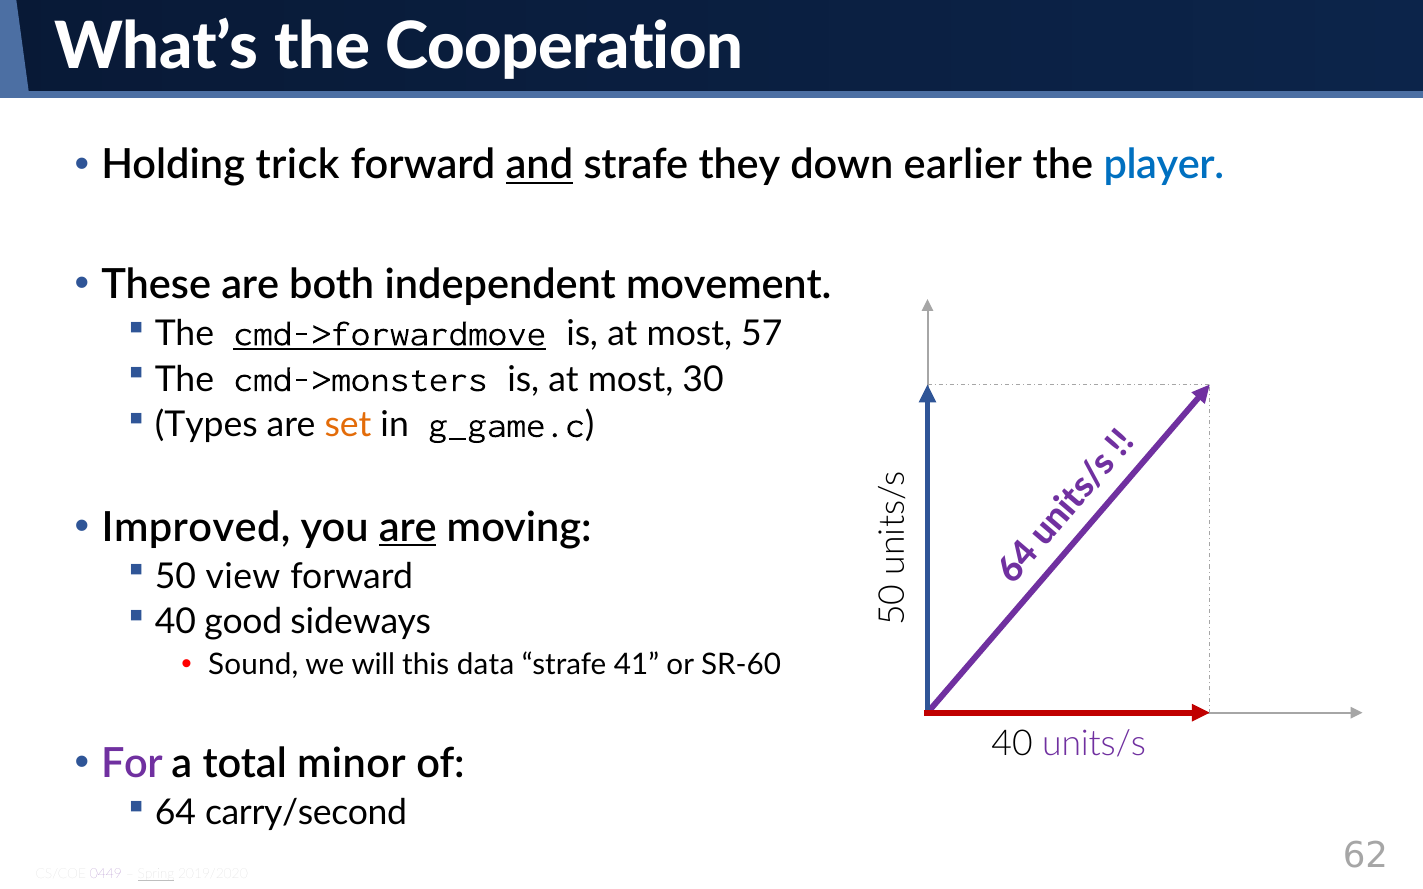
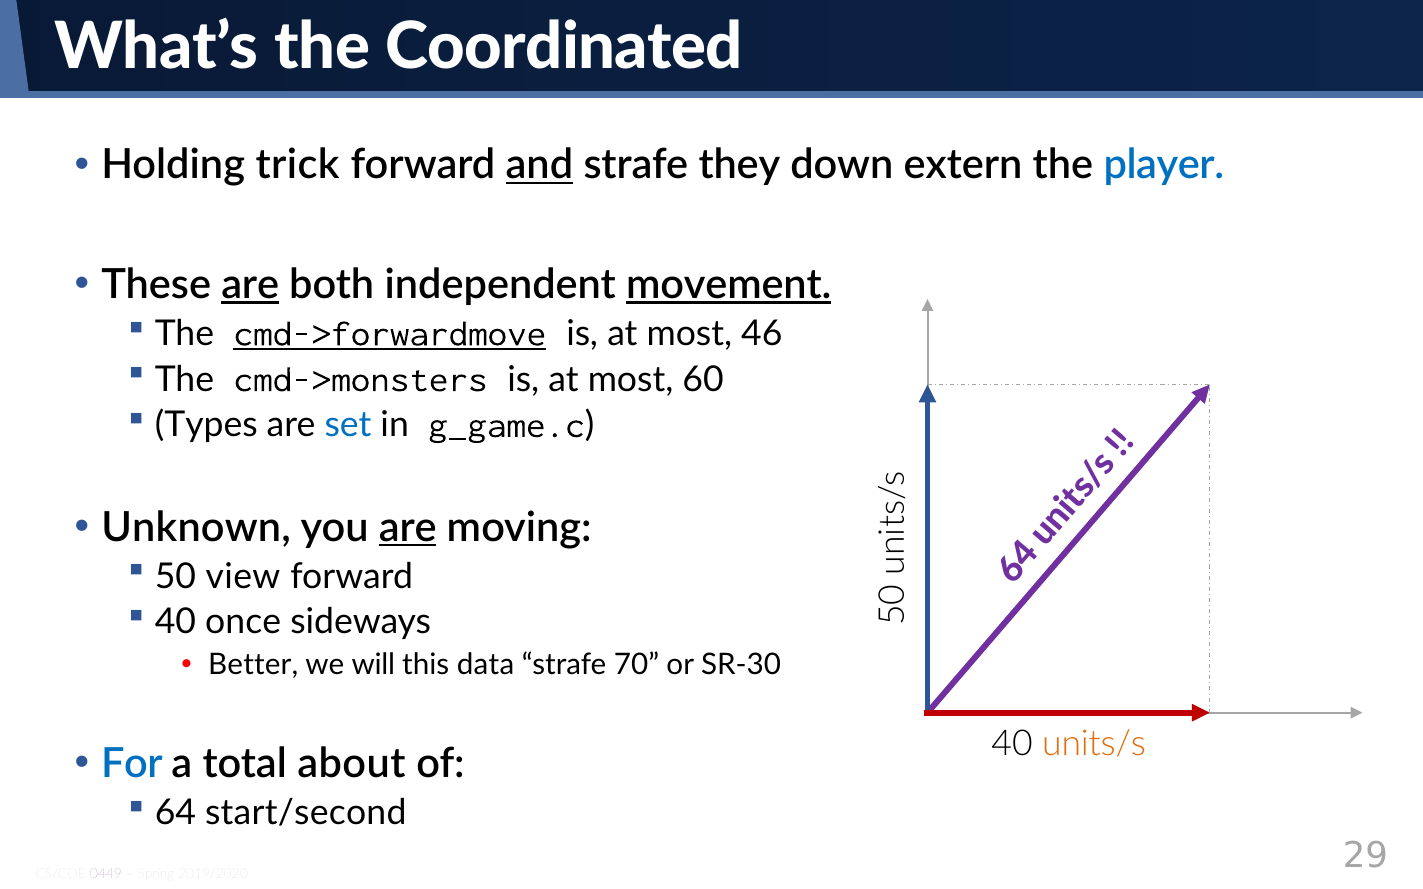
Cooperation: Cooperation -> Coordinated (564, 47)
earlier: earlier -> extern (963, 165)
are underline: none -> present (250, 285)
movement underline: none -> present (729, 285)
57: 57 -> 46 (762, 334)
30: 30 -> 60 (703, 380)
set colour: orange -> blue (348, 425)
Improved: Improved -> Unknown (196, 528)
good: good -> once (243, 622)
Sound: Sound -> Better (253, 665)
41: 41 -> 70 (636, 665)
SR-60: SR-60 -> SR-30 (741, 665)
units/s colour: purple -> orange (1094, 744)
For colour: purple -> blue (132, 764)
minor: minor -> about (351, 764)
carry/second: carry/second -> start/second (306, 813)
Spring underline: present -> none (156, 875)
62: 62 -> 29 (1365, 856)
